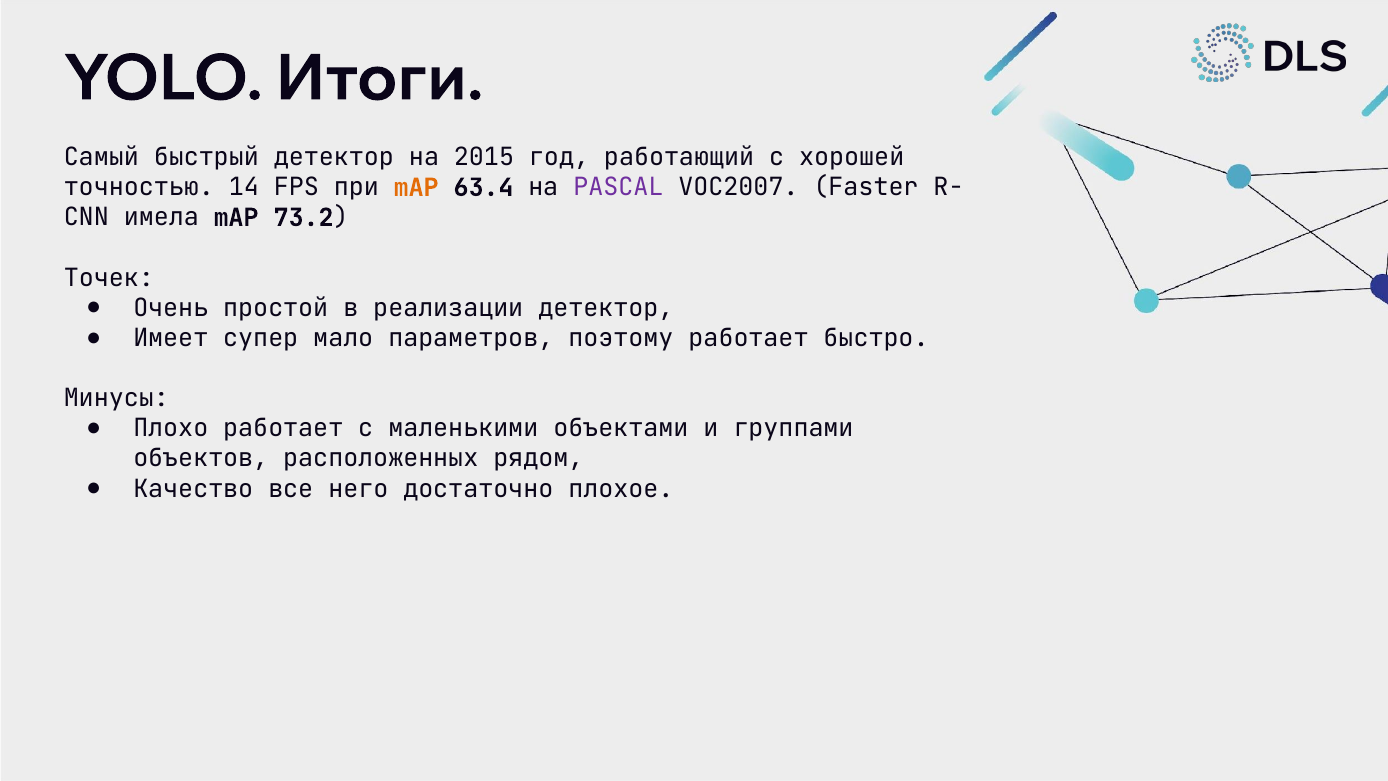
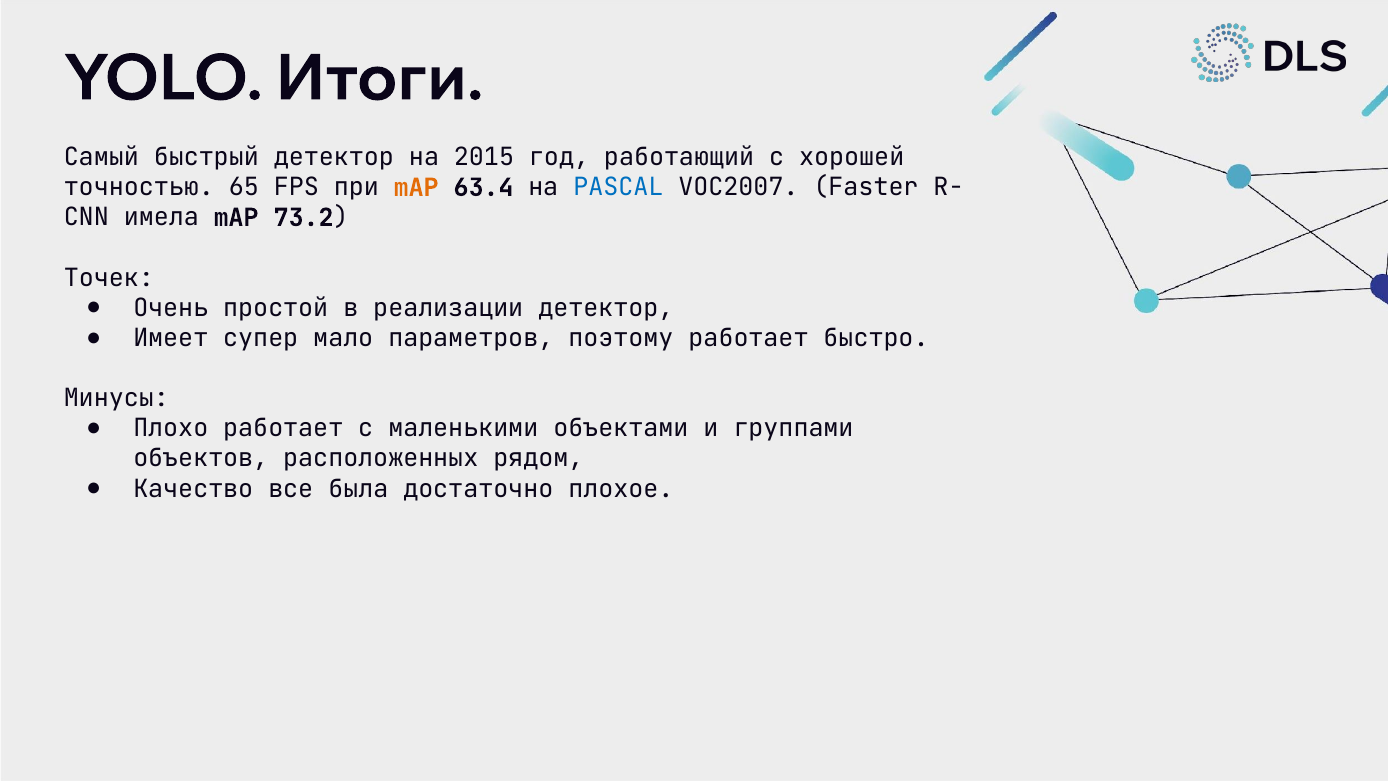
14: 14 -> 65 (244, 188)
PASCAL colour: purple -> blue (618, 188)
него: него -> была (358, 489)
